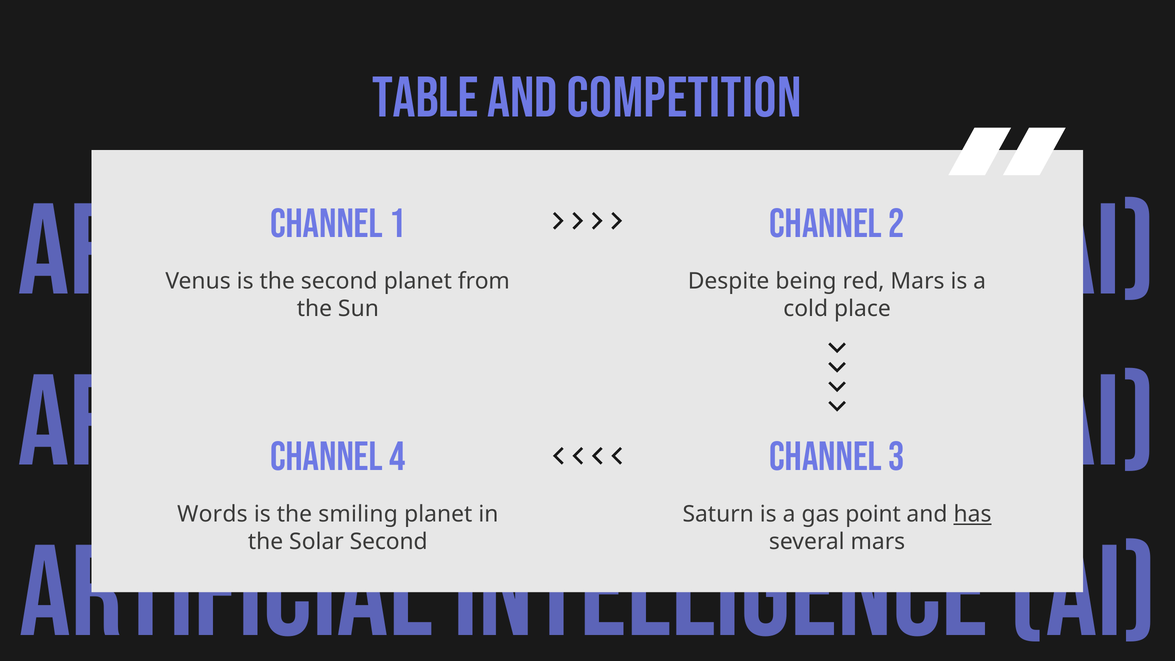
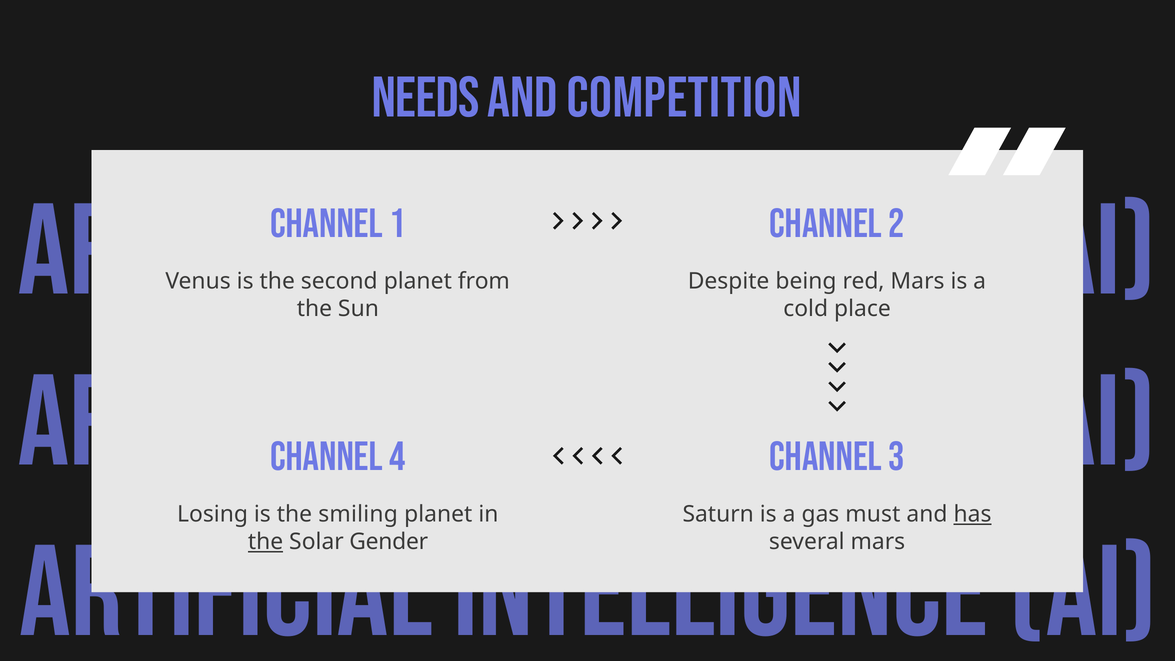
TABLE: TABLE -> NEEDS (426, 98)
Words: Words -> Losing (213, 514)
point: point -> must (873, 514)
the underline: none -> present (266, 542)
Solar Second: Second -> Gender (389, 542)
